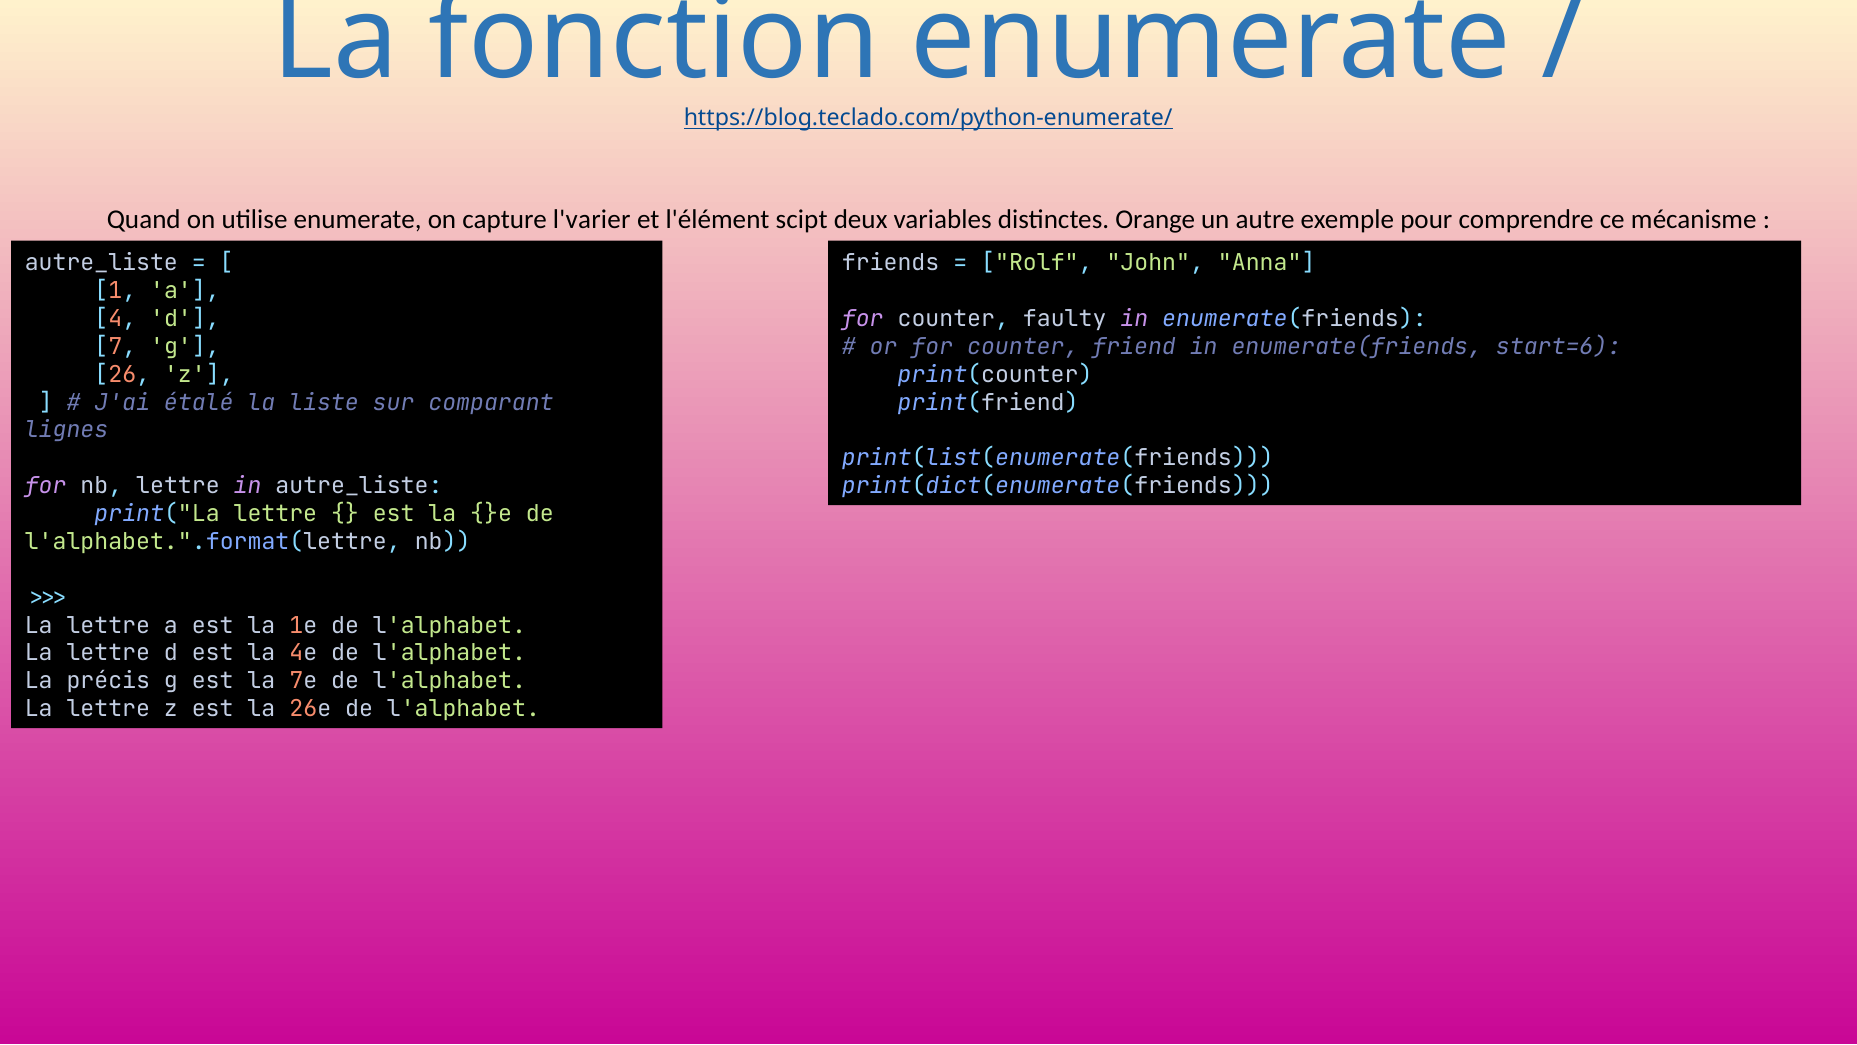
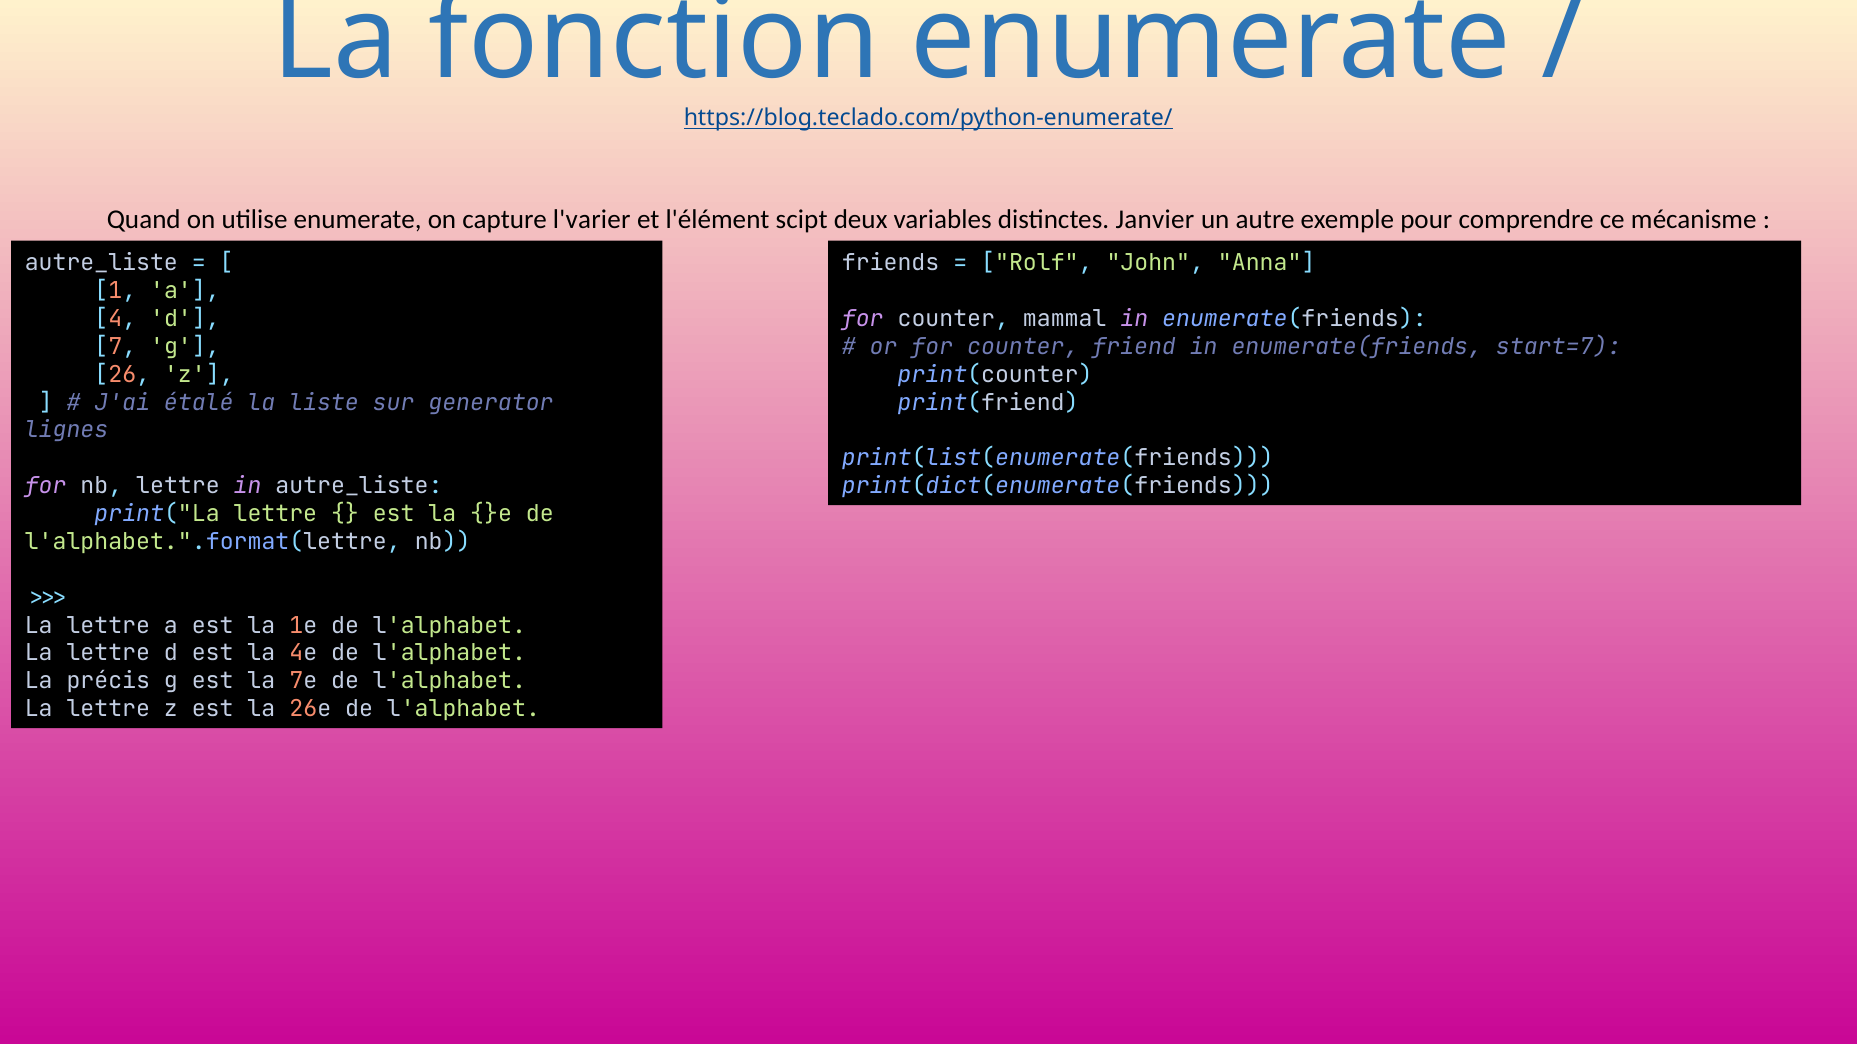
Orange: Orange -> Janvier (1155, 219)
faulty: faulty -> mammal (1065, 319)
start=6: start=6 -> start=7 (1559, 347)
comparant: comparant -> generator (491, 402)
